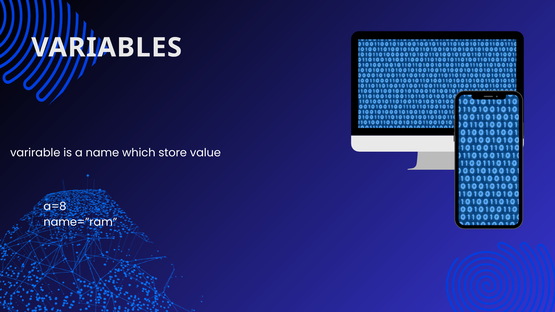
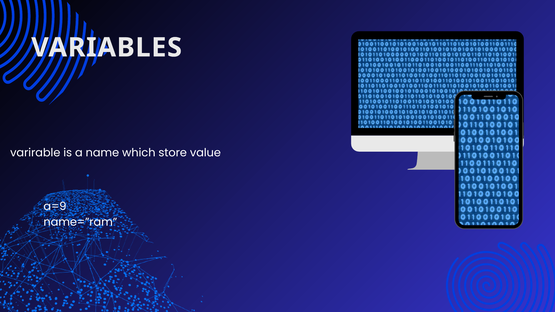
a=8: a=8 -> a=9 (55, 206)
